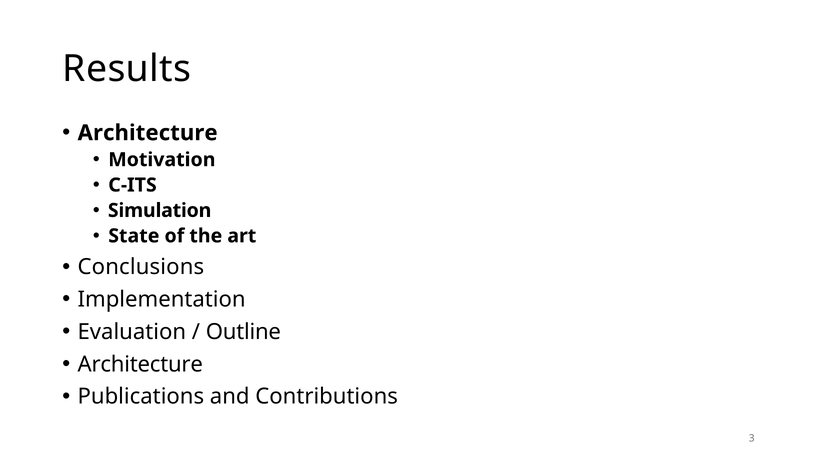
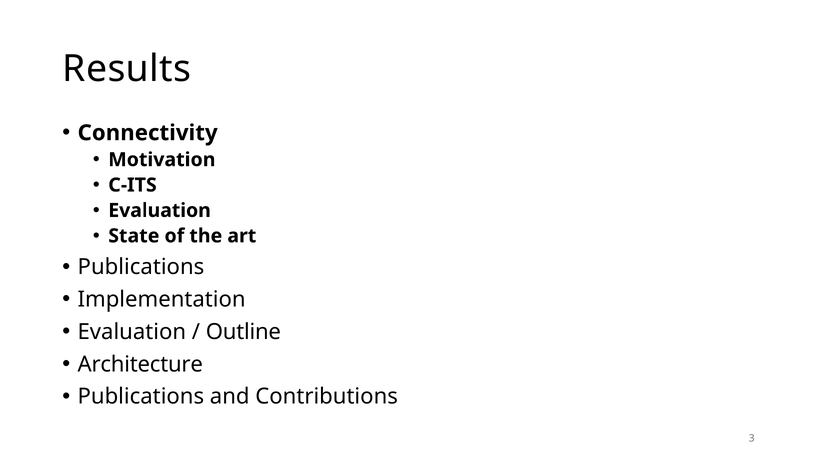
Architecture: Architecture -> Connectivity (148, 133)
Simulation: Simulation -> Evaluation (160, 210)
Conclusions: Conclusions -> Publications (141, 267)
